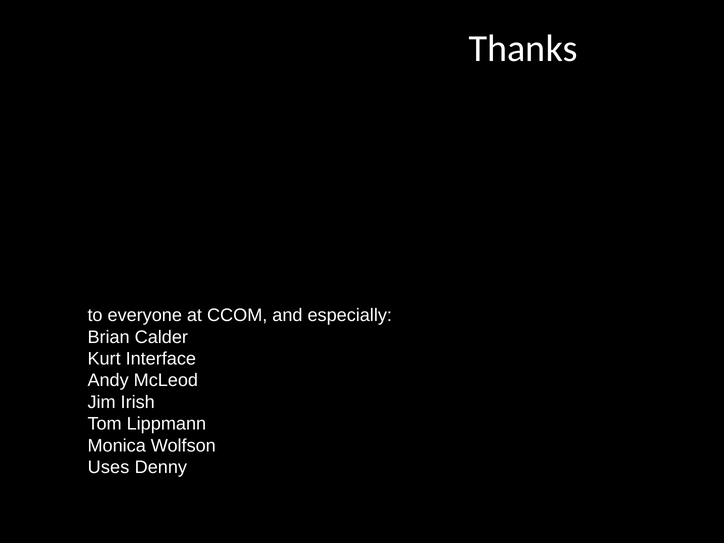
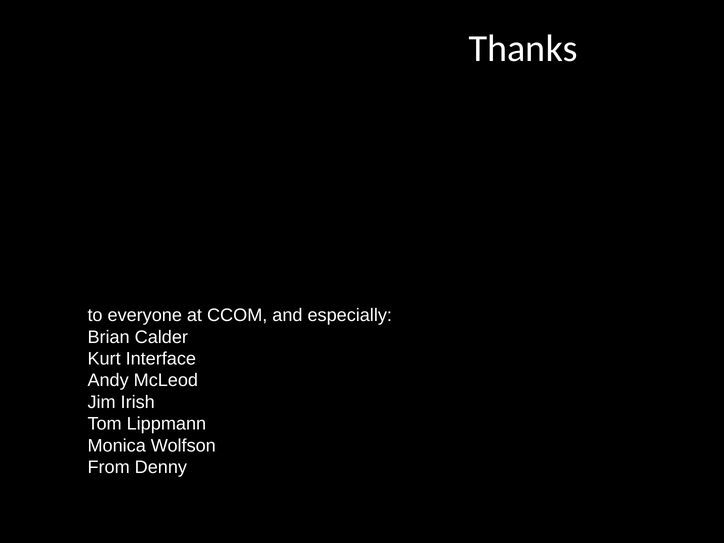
Uses: Uses -> From (109, 467)
